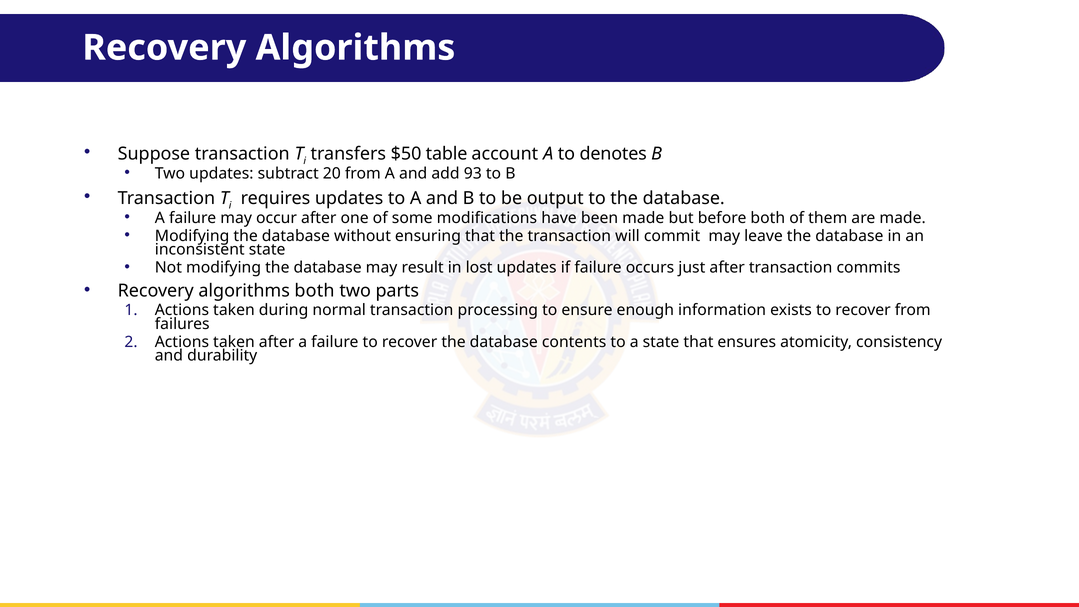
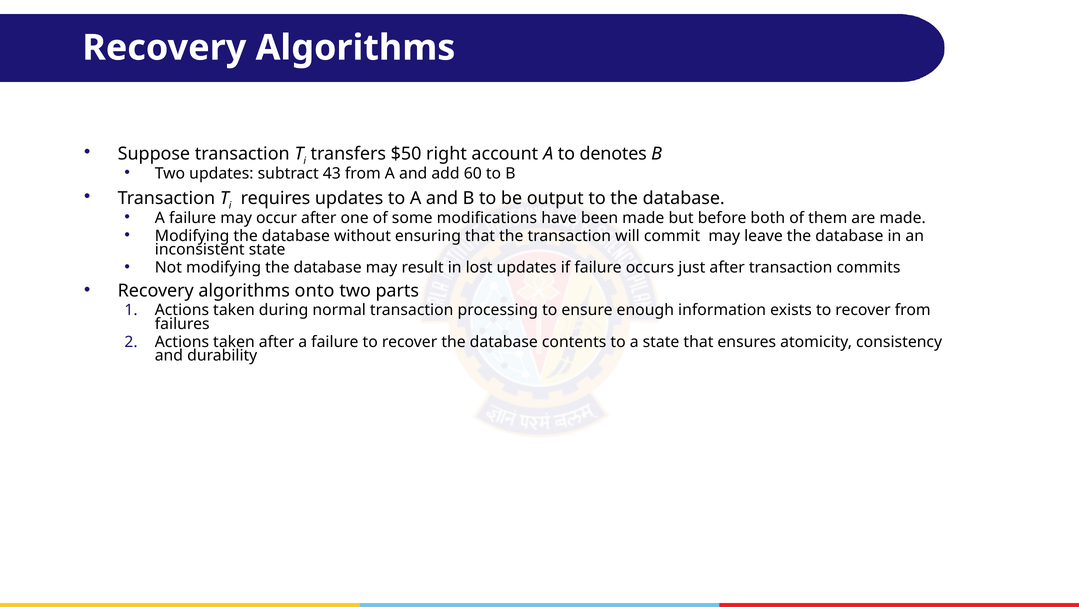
table: table -> right (446, 154)
20: 20 -> 43 (332, 173)
93: 93 -> 60 (473, 173)
algorithms both: both -> onto (315, 291)
